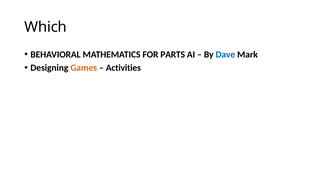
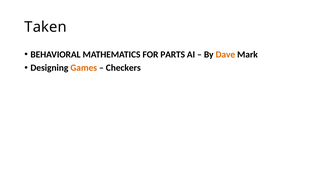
Which: Which -> Taken (46, 27)
Dave colour: blue -> orange (225, 54)
Activities: Activities -> Checkers (123, 68)
